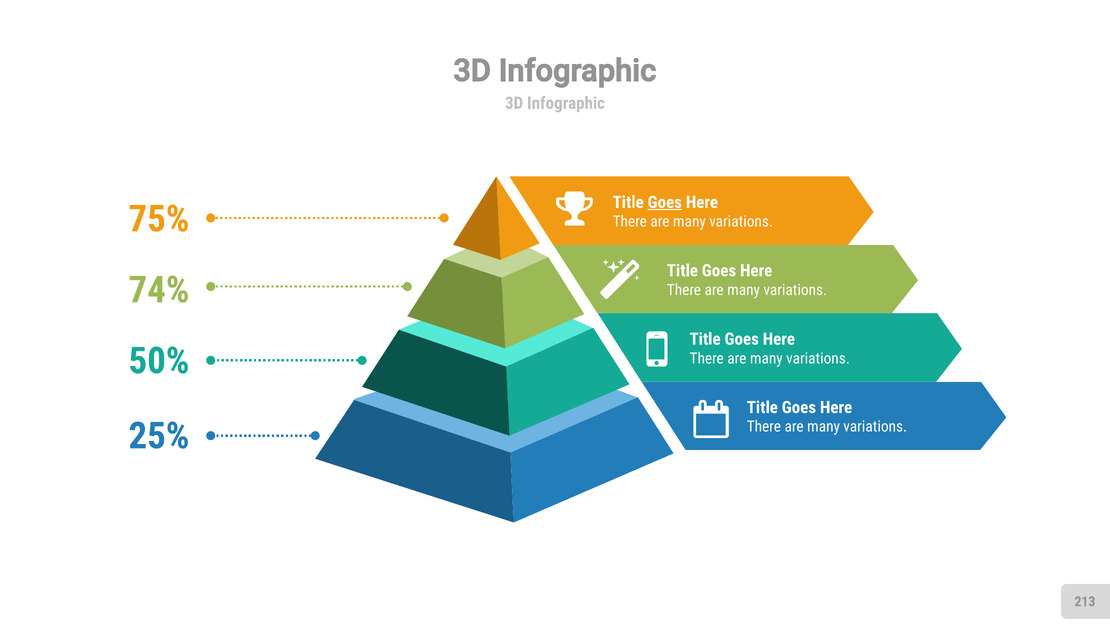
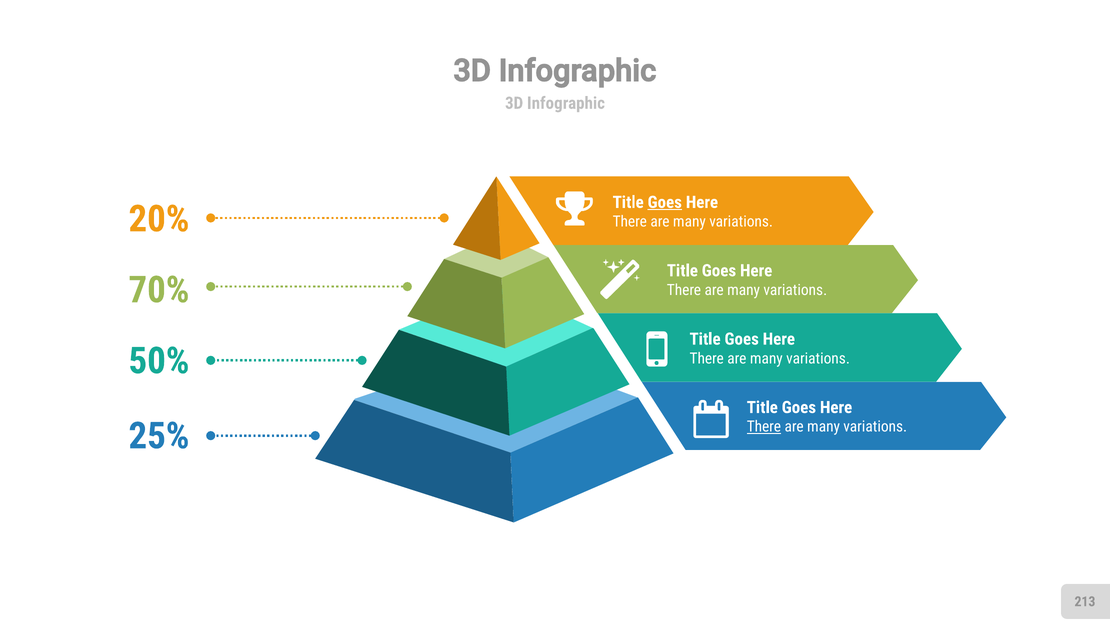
75%: 75% -> 20% (159, 219)
74%: 74% -> 70% (159, 290)
There underline: none -> present (764, 426)
